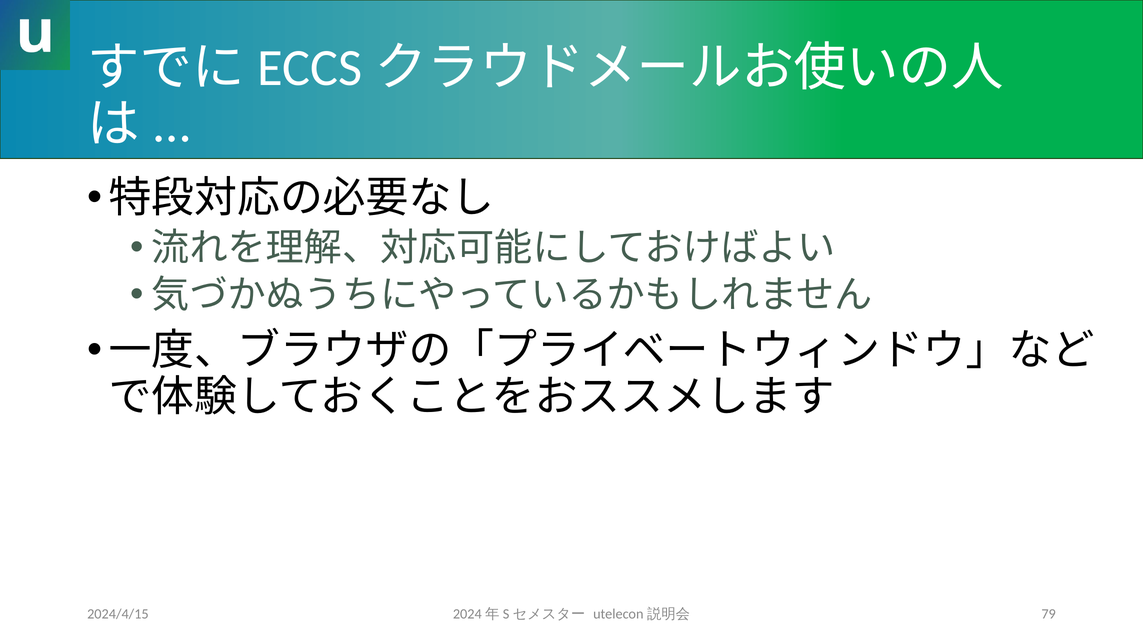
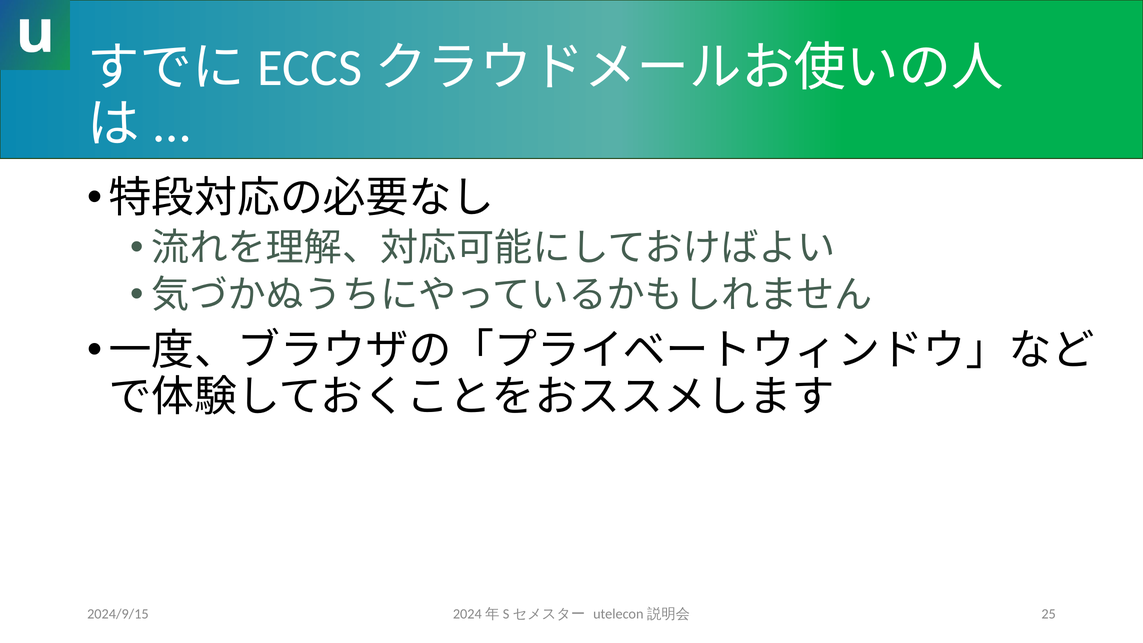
2024/4/15: 2024/4/15 -> 2024/9/15 (118, 614)
79: 79 -> 25 (1049, 614)
